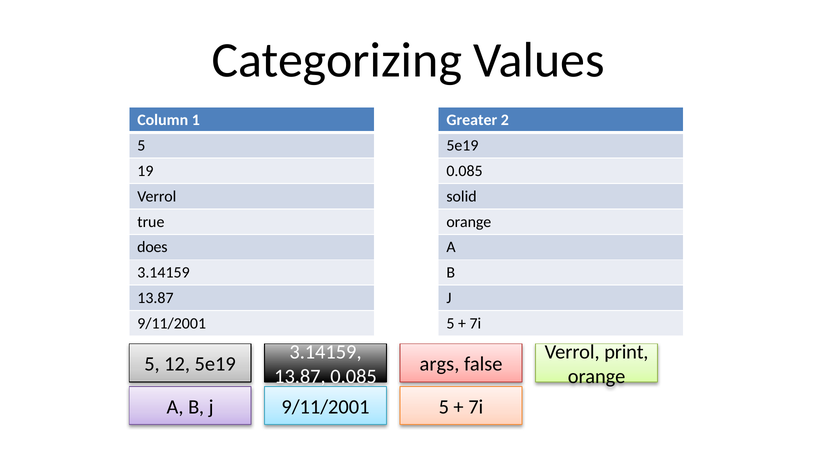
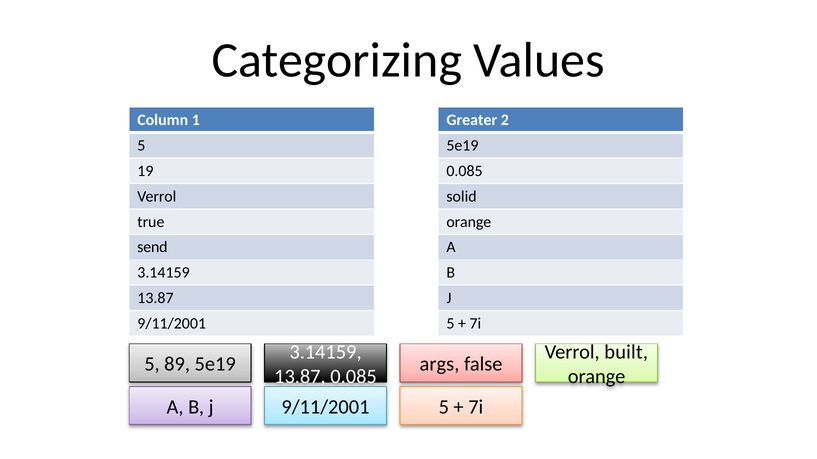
does: does -> send (152, 248)
print: print -> built (626, 352)
12: 12 -> 89 (177, 365)
